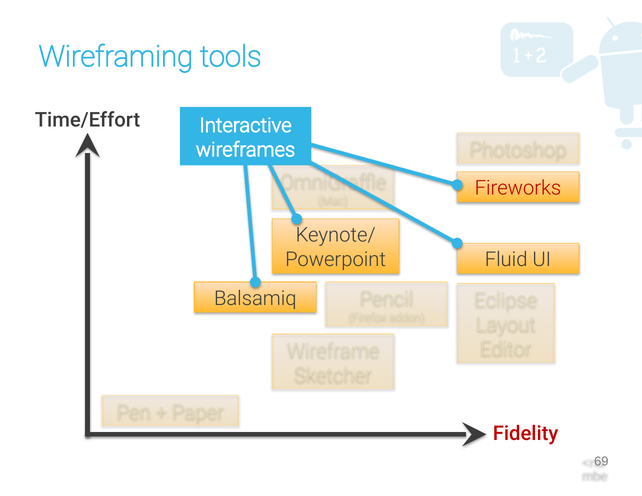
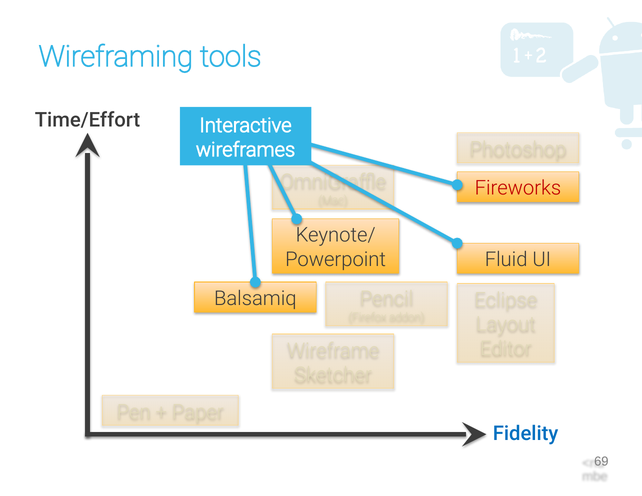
Fidelity colour: red -> blue (526, 433)
